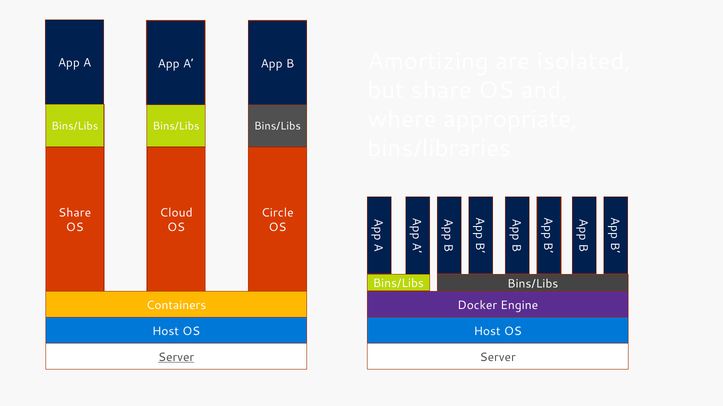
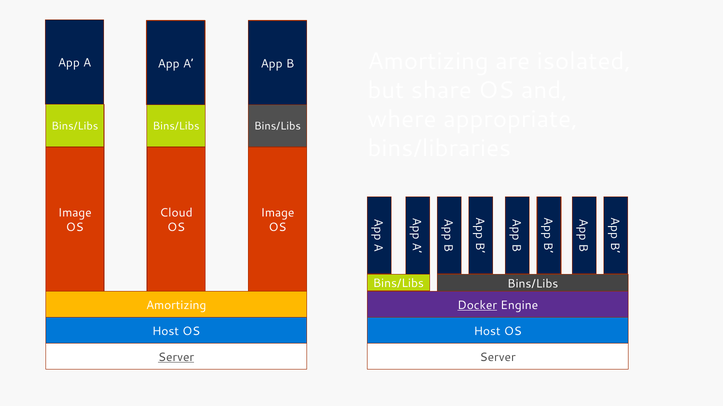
Share: Share -> Image (75, 213)
Circle: Circle -> Image (278, 213)
Containers: Containers -> Amortizing (176, 306)
Docker underline: none -> present (477, 306)
